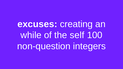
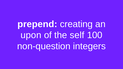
excuses: excuses -> prepend (37, 24)
while: while -> upon (31, 35)
